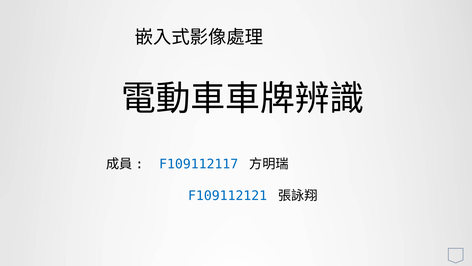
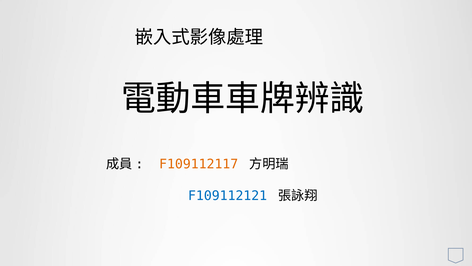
F109112117 colour: blue -> orange (199, 164)
